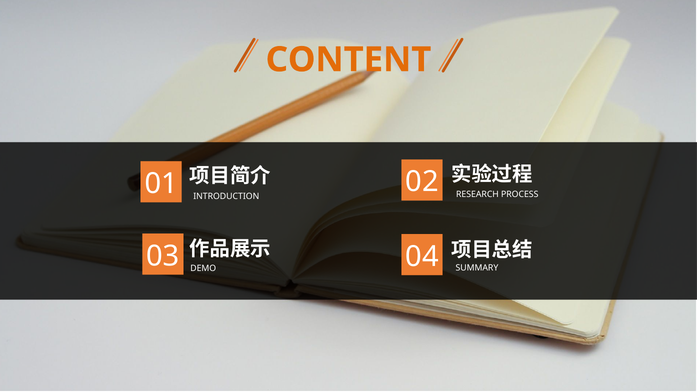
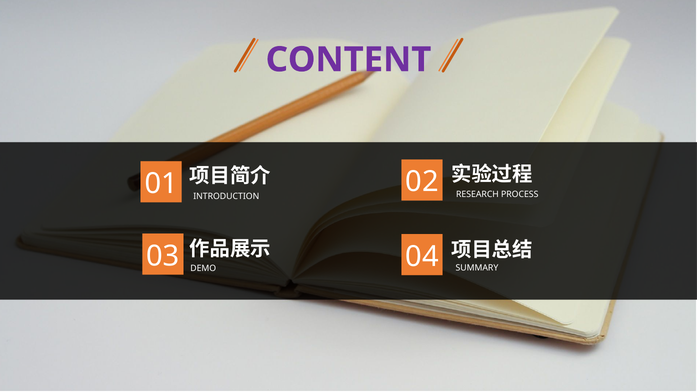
CONTENT colour: orange -> purple (348, 60)
